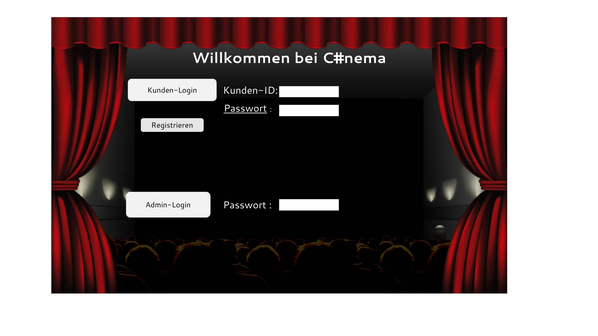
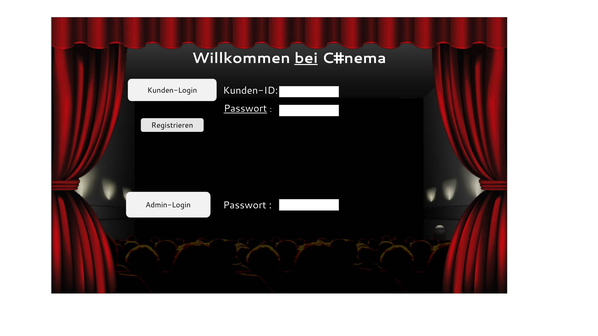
bei underline: none -> present (306, 58)
